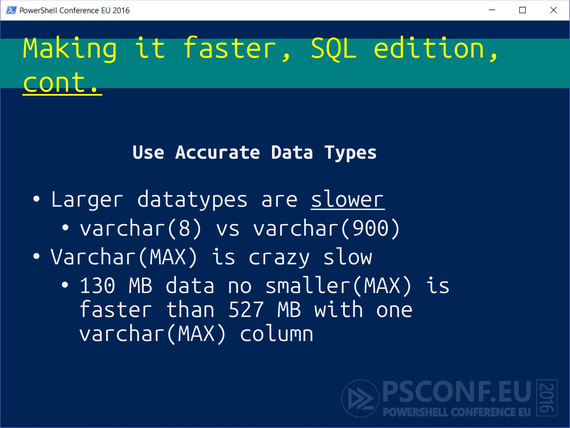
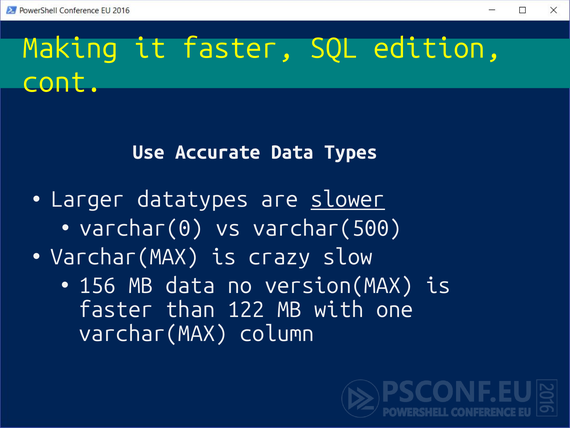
cont underline: present -> none (62, 82)
varchar(8: varchar(8 -> varchar(0 (141, 228)
varchar(900: varchar(900 -> varchar(500 (327, 228)
130: 130 -> 156 (97, 286)
smaller(MAX: smaller(MAX -> version(MAX (339, 286)
527: 527 -> 122 (246, 309)
